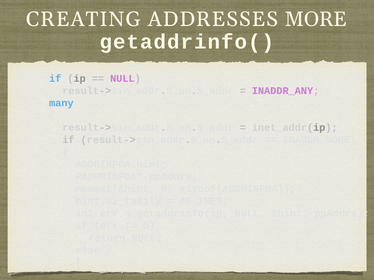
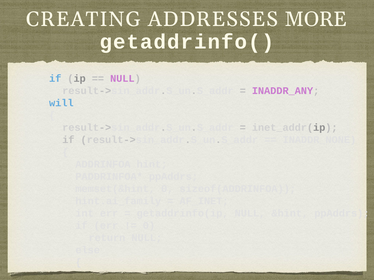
many: many -> will (61, 103)
